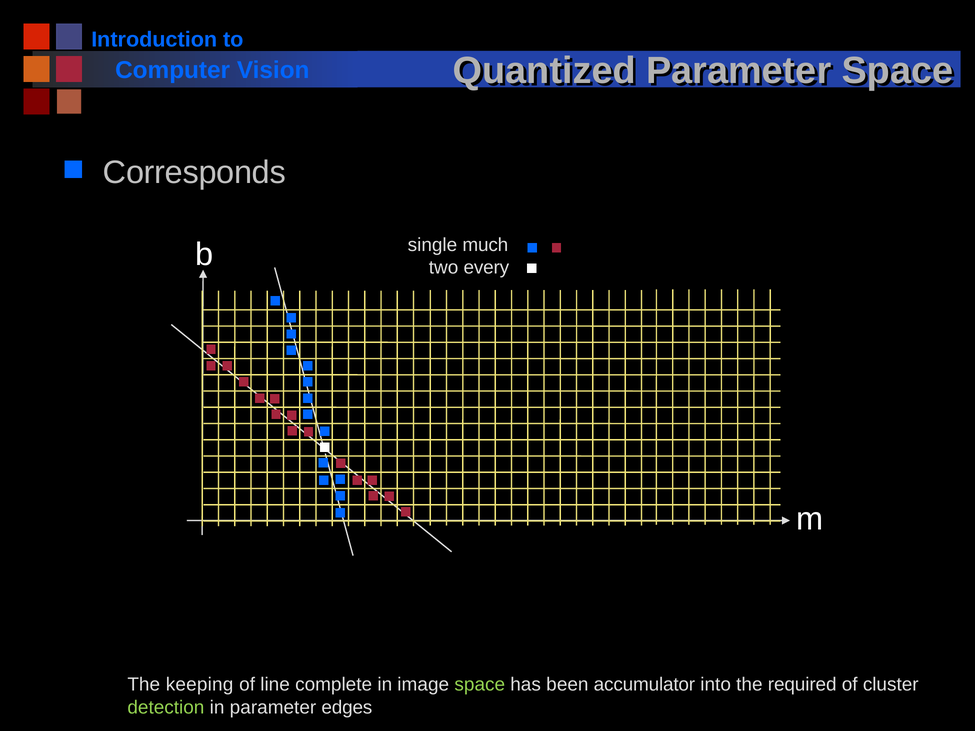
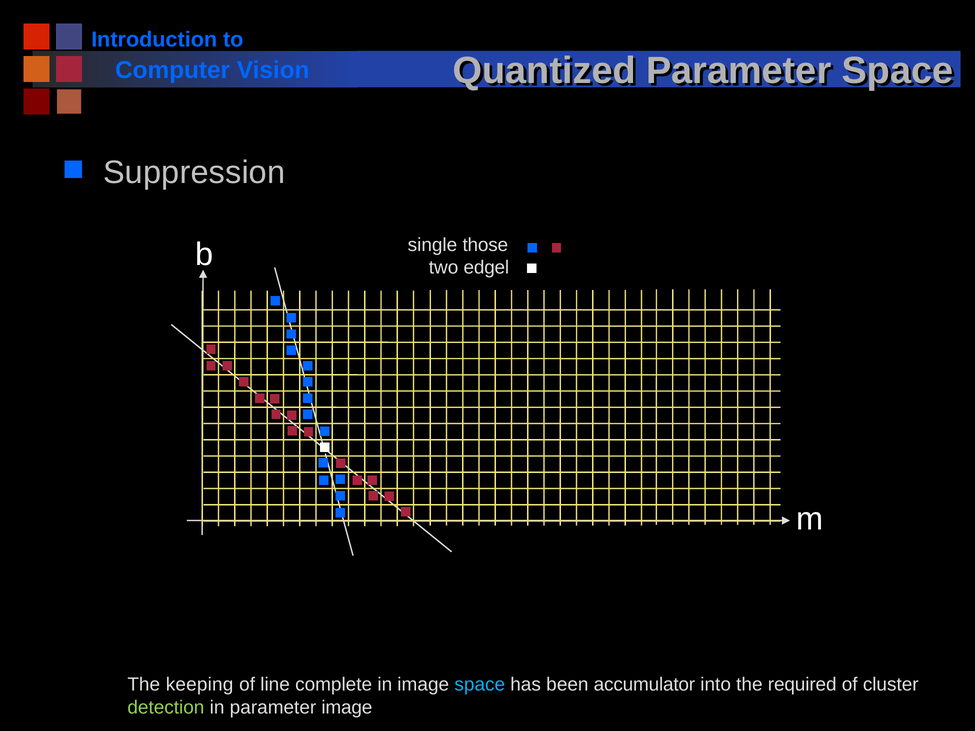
Corresponds: Corresponds -> Suppression (194, 173)
much: much -> those (485, 245)
every: every -> edgel (486, 268)
space colour: light green -> light blue (480, 685)
parameter edges: edges -> image (347, 708)
